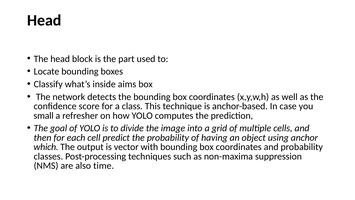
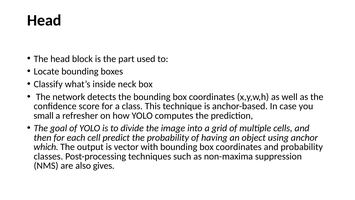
aims: aims -> neck (127, 84)
time: time -> gives (104, 165)
